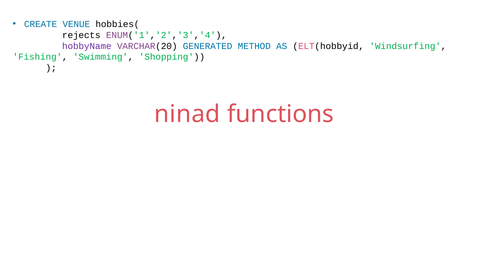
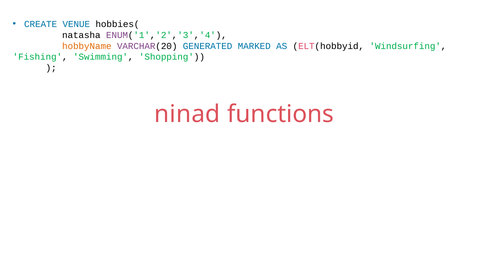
rejects: rejects -> natasha (81, 35)
hobbyName colour: purple -> orange (87, 46)
METHOD: METHOD -> MARKED (254, 46)
